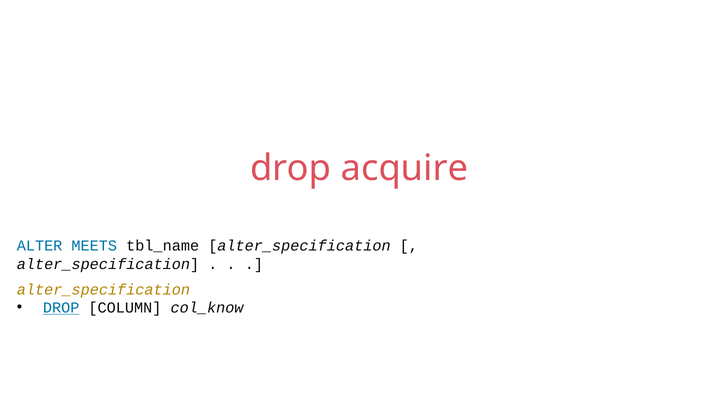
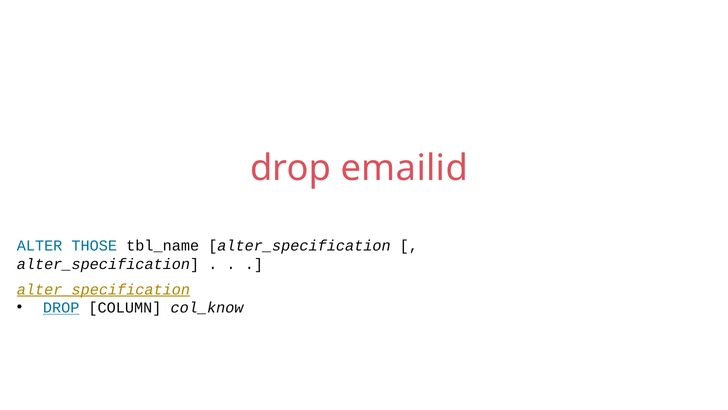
acquire: acquire -> emailid (404, 168)
MEETS: MEETS -> THOSE (94, 245)
alter_specification underline: none -> present (103, 289)
